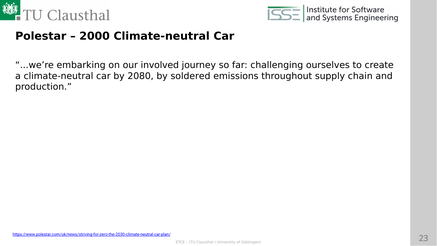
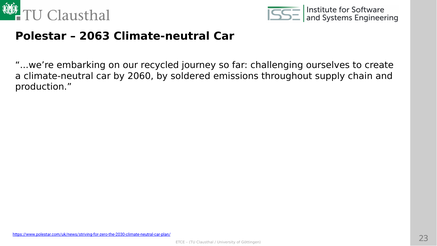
2000: 2000 -> 2063 (95, 36)
involved: involved -> recycled (160, 65)
2080: 2080 -> 2060 (141, 76)
